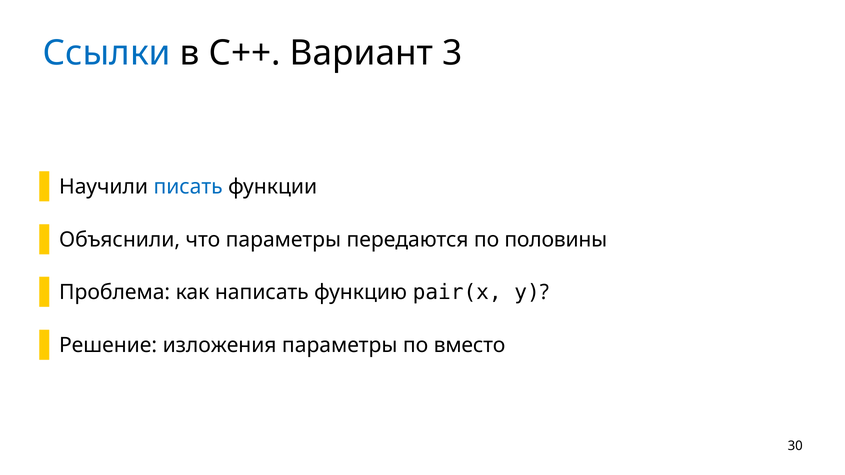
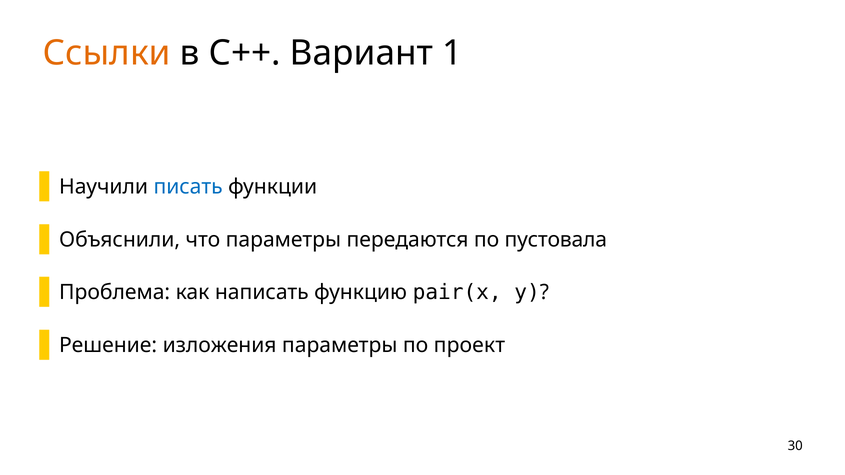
Ссылки colour: blue -> orange (107, 53)
3: 3 -> 1 (452, 53)
половины: половины -> пустовала (556, 240)
вместо: вместо -> проект (469, 346)
